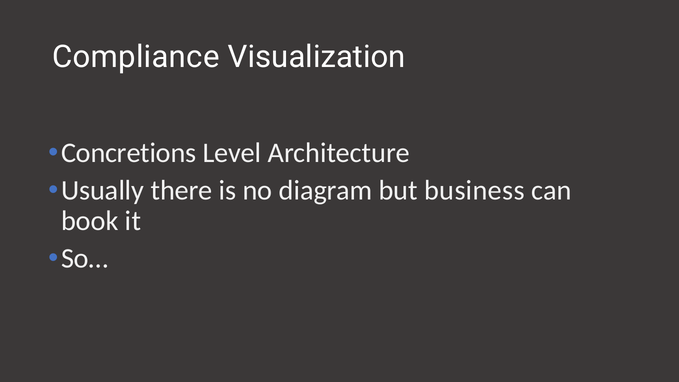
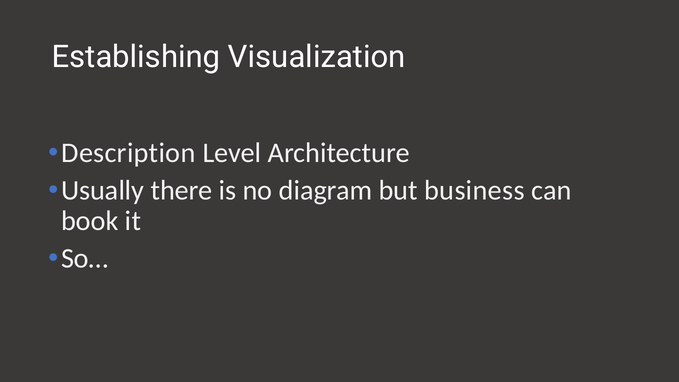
Compliance: Compliance -> Establishing (136, 57)
Concretions: Concretions -> Description (128, 153)
